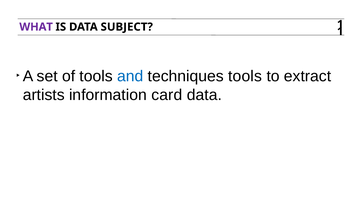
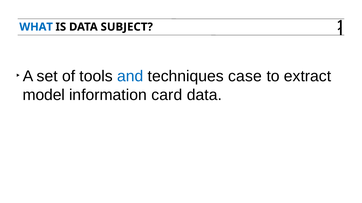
WHAT colour: purple -> blue (36, 27)
techniques tools: tools -> case (245, 76)
artists: artists -> model (44, 95)
